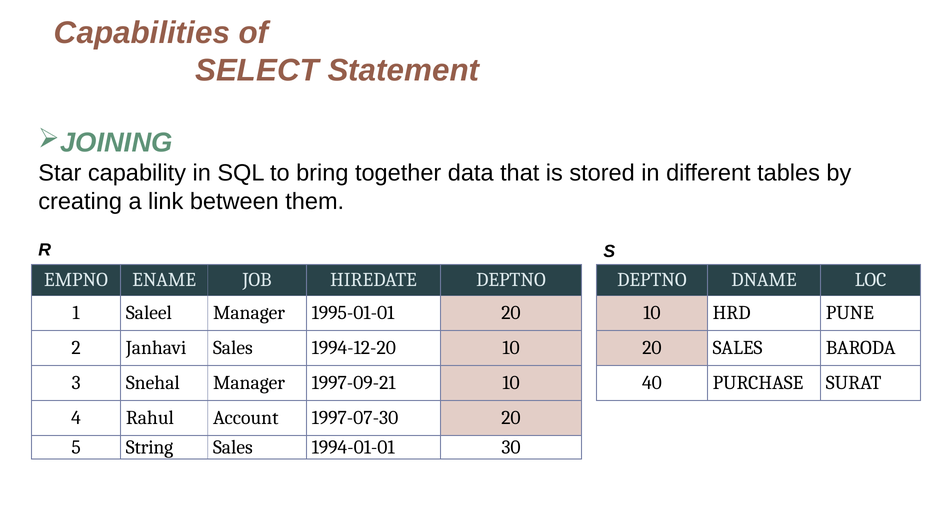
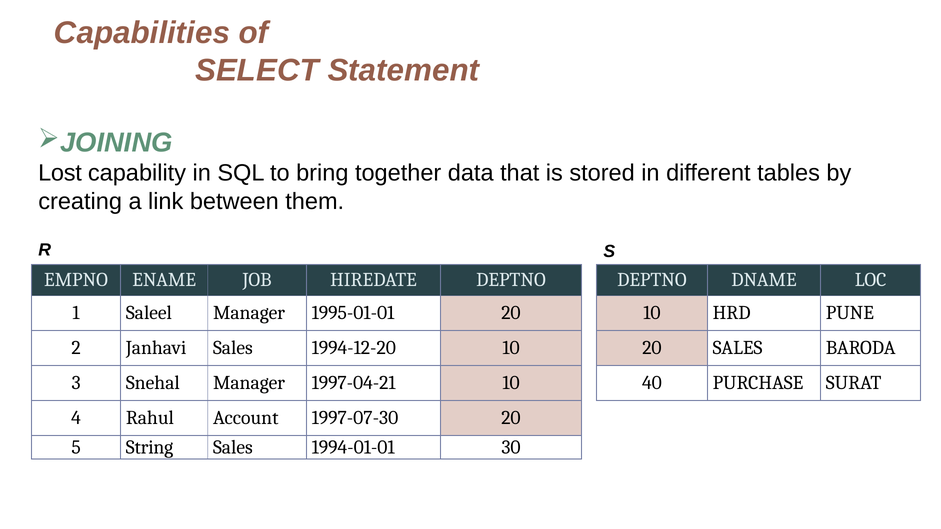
Star: Star -> Lost (60, 173)
1997-09-21: 1997-09-21 -> 1997-04-21 (354, 383)
